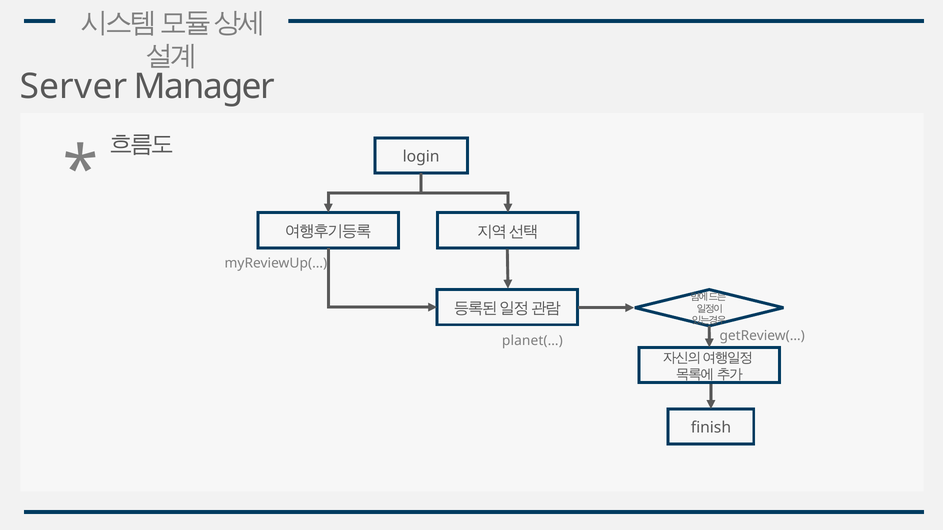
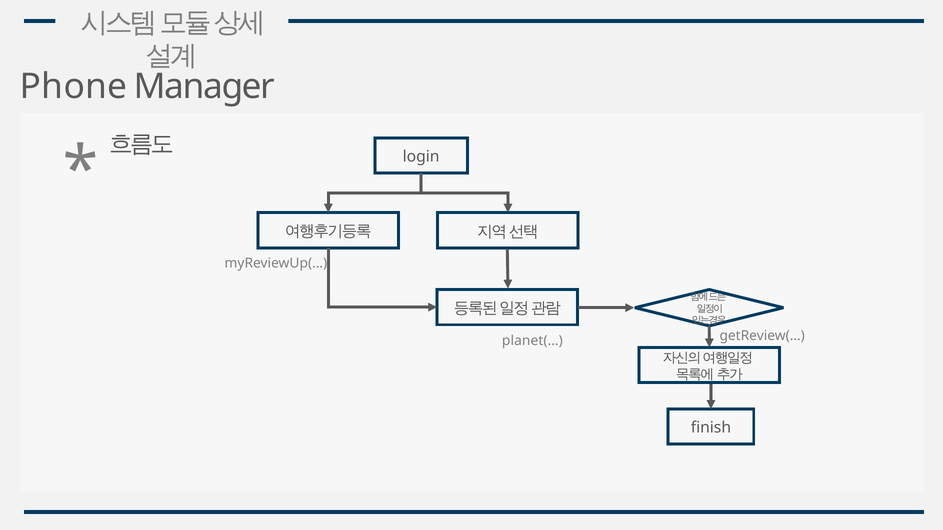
Server: Server -> Phone (73, 87)
